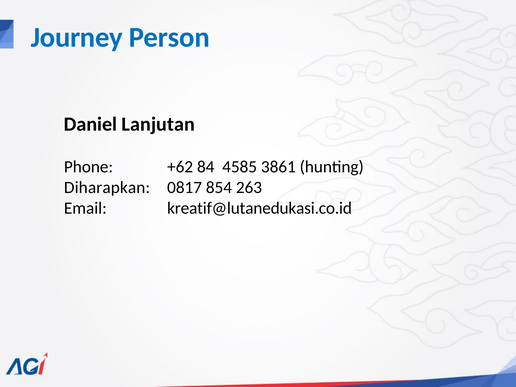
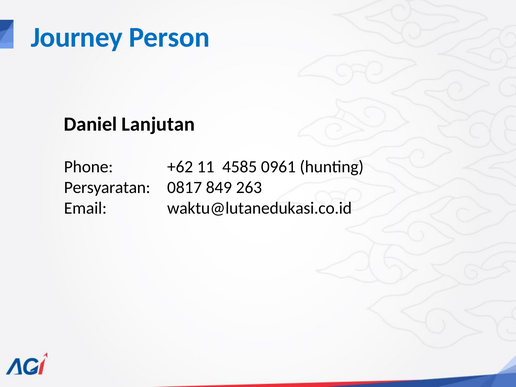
84: 84 -> 11 (206, 167)
3861: 3861 -> 0961 (278, 167)
Diharapkan: Diharapkan -> Persyaratan (107, 188)
854: 854 -> 849 (219, 188)
kreatif@lutanedukasi.co.id: kreatif@lutanedukasi.co.id -> waktu@lutanedukasi.co.id (259, 208)
